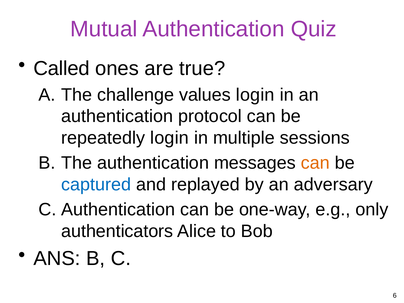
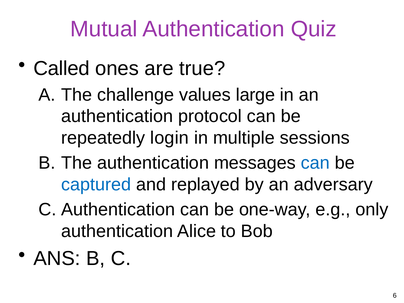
values login: login -> large (255, 95)
can colour: orange -> blue (315, 163)
authenticators: authenticators -> authentication (117, 231)
